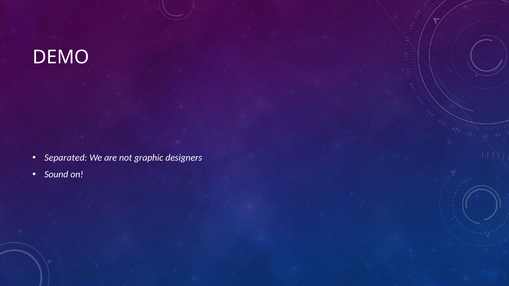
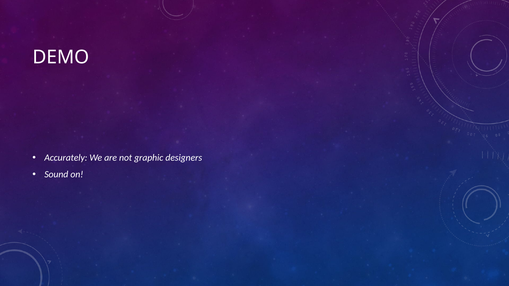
Separated: Separated -> Accurately (66, 158)
